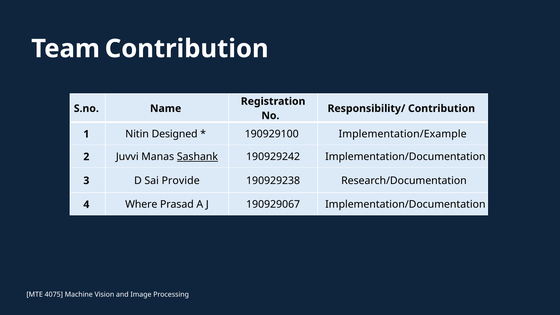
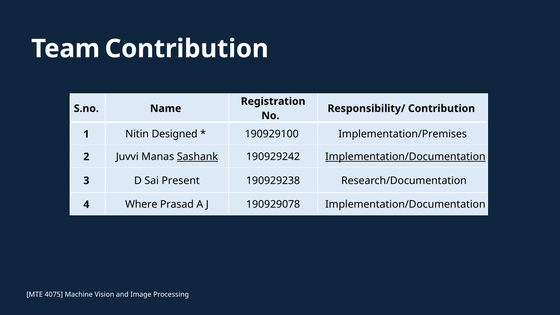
Implementation/Example: Implementation/Example -> Implementation/Premises (403, 134)
Implementation/Documentation underline: none -> present (405, 157)
Provide: Provide -> Present (181, 181)
190929067: 190929067 -> 190929078 (273, 204)
